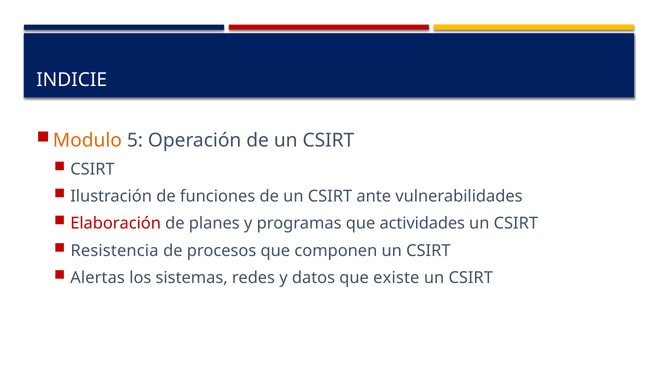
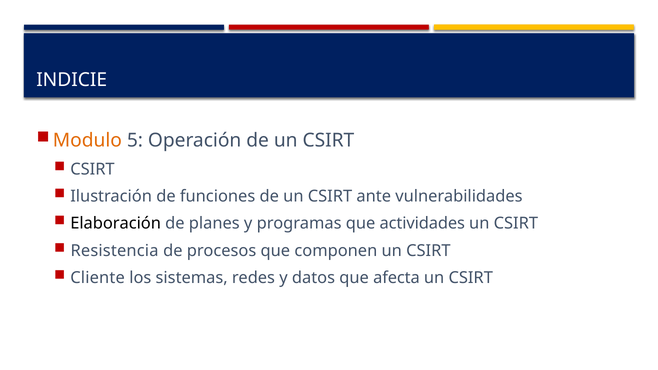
Elaboración colour: red -> black (116, 224)
Alertas: Alertas -> Cliente (98, 278)
existe: existe -> afecta (396, 278)
